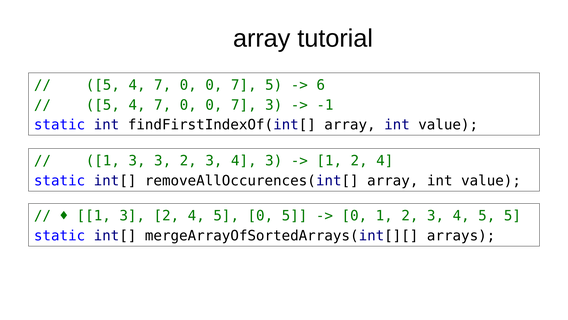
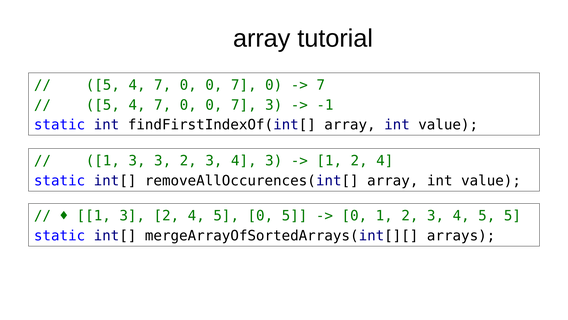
0 7 5: 5 -> 0 (274, 85)
6: 6 -> 7 (321, 85)
